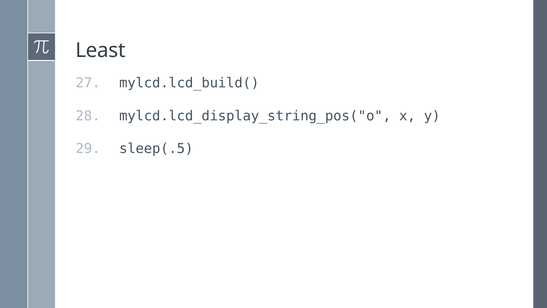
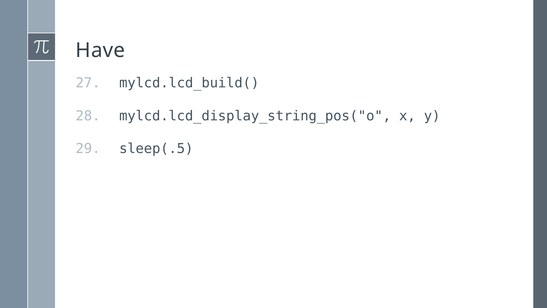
Least: Least -> Have (100, 50)
